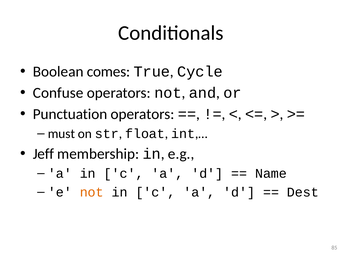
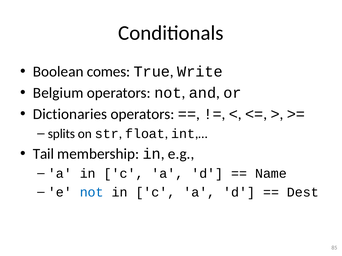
Cycle: Cycle -> Write (200, 72)
Confuse: Confuse -> Belgium (58, 93)
Punctuation: Punctuation -> Dictionaries (70, 114)
must: must -> splits (61, 134)
Jeff: Jeff -> Tail (43, 154)
not colour: orange -> blue (92, 193)
